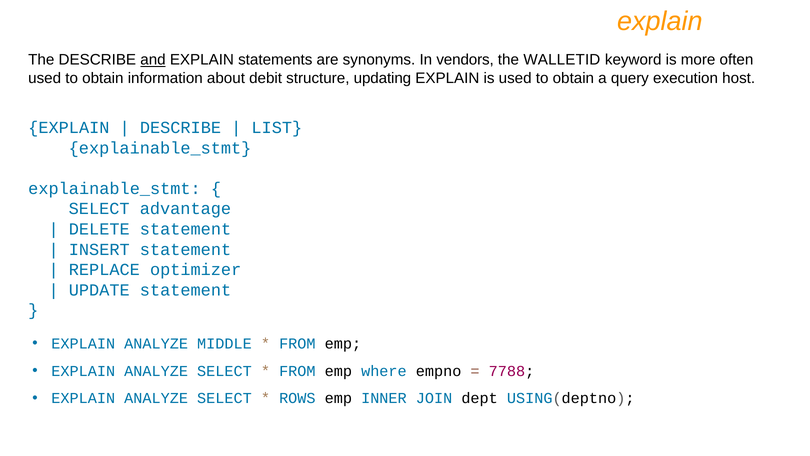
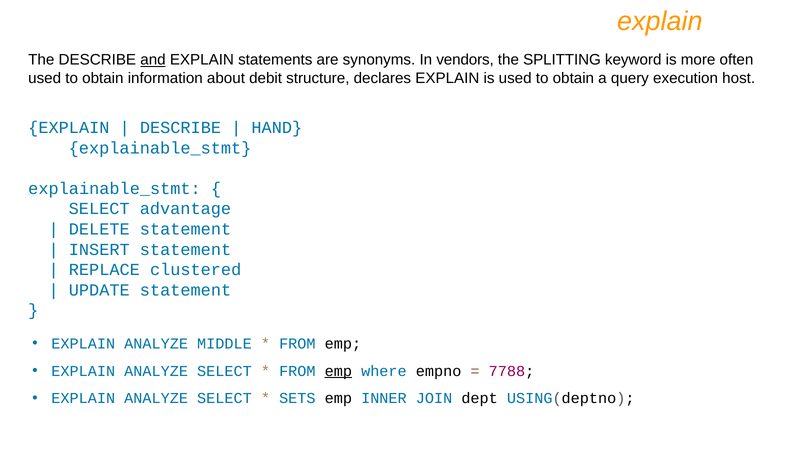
WALLETID: WALLETID -> SPLITTING (562, 60)
updating: updating -> declares (382, 78)
LIST: LIST -> HAND (277, 128)
optimizer: optimizer -> clustered (196, 269)
emp underline: none -> present (338, 371)
ROWS: ROWS -> SETS (297, 398)
